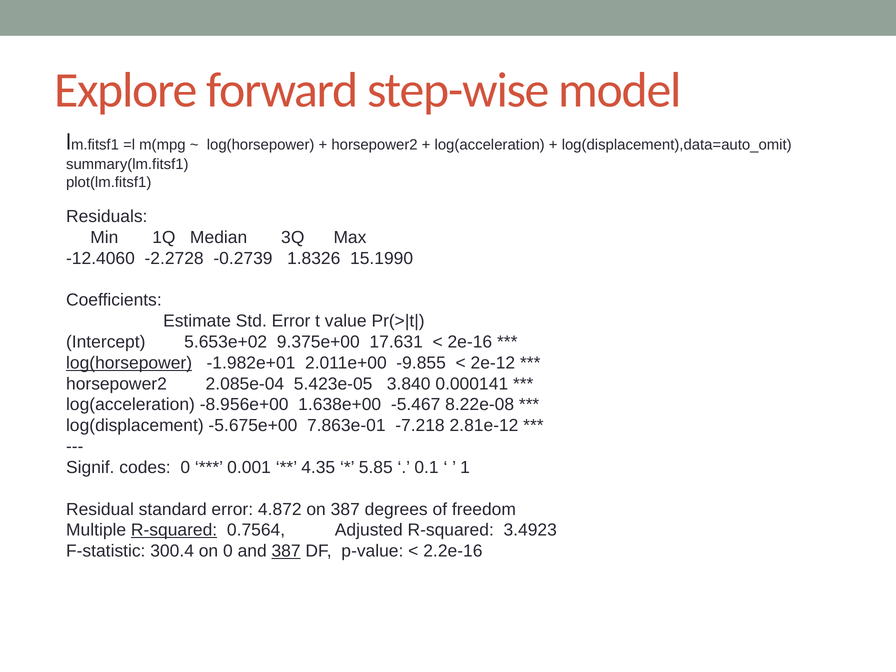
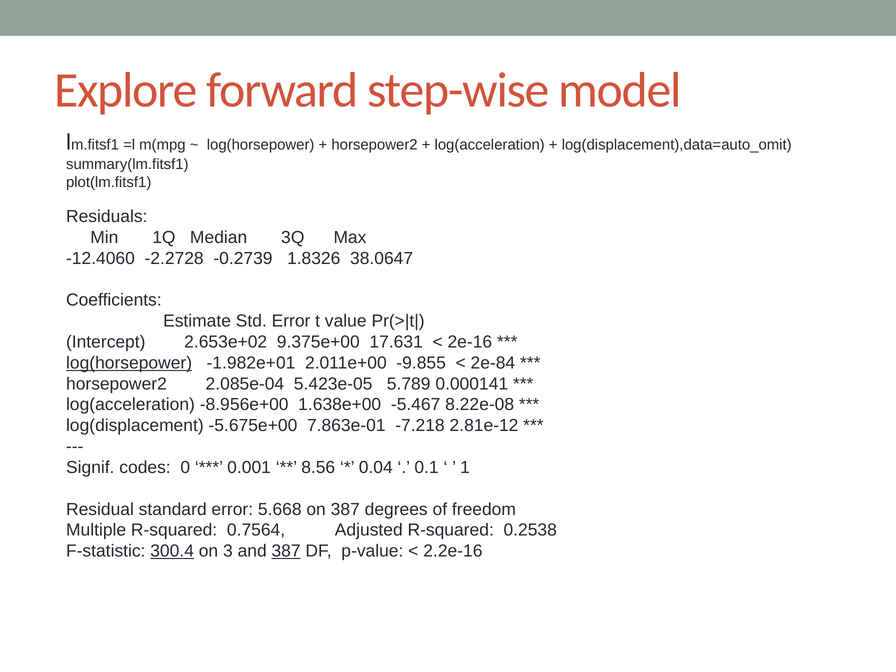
15.1990: 15.1990 -> 38.0647 (382, 258)
5.653e+02: 5.653e+02 -> 2.653e+02 (226, 342)
2e-12: 2e-12 -> 2e-84 (493, 363)
3.840: 3.840 -> 5.789 (409, 384)
4.35: 4.35 -> 8.56 (318, 467)
5.85: 5.85 -> 0.04 (376, 467)
4.872: 4.872 -> 5.668 (280, 509)
R-squared underline: present -> none (174, 530)
3.4923: 3.4923 -> 0.2538 (530, 530)
300.4 underline: none -> present (172, 551)
on 0: 0 -> 3 (228, 551)
